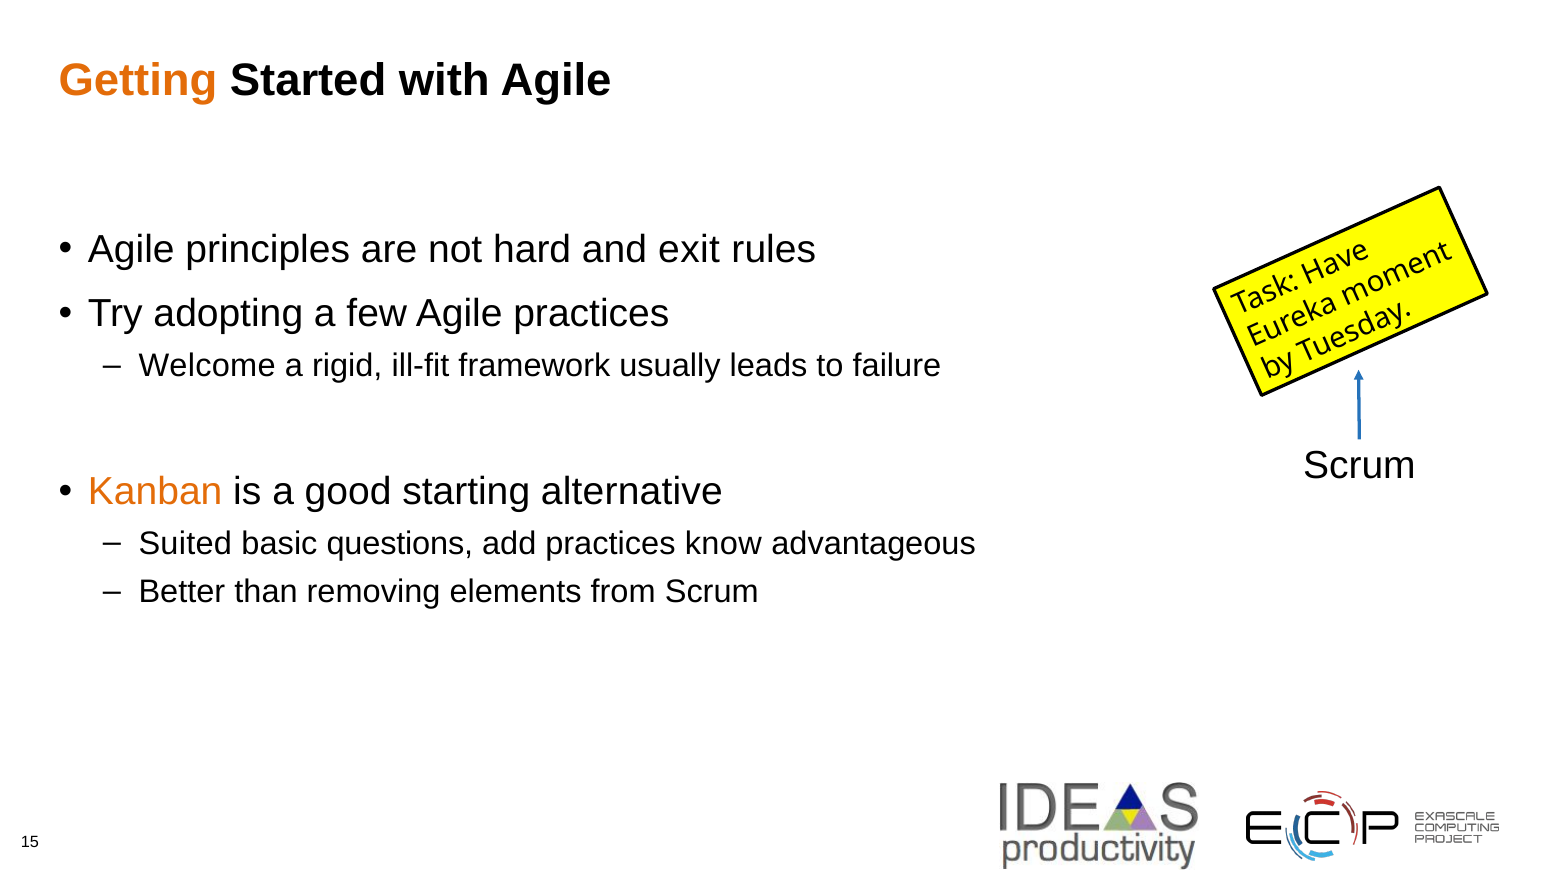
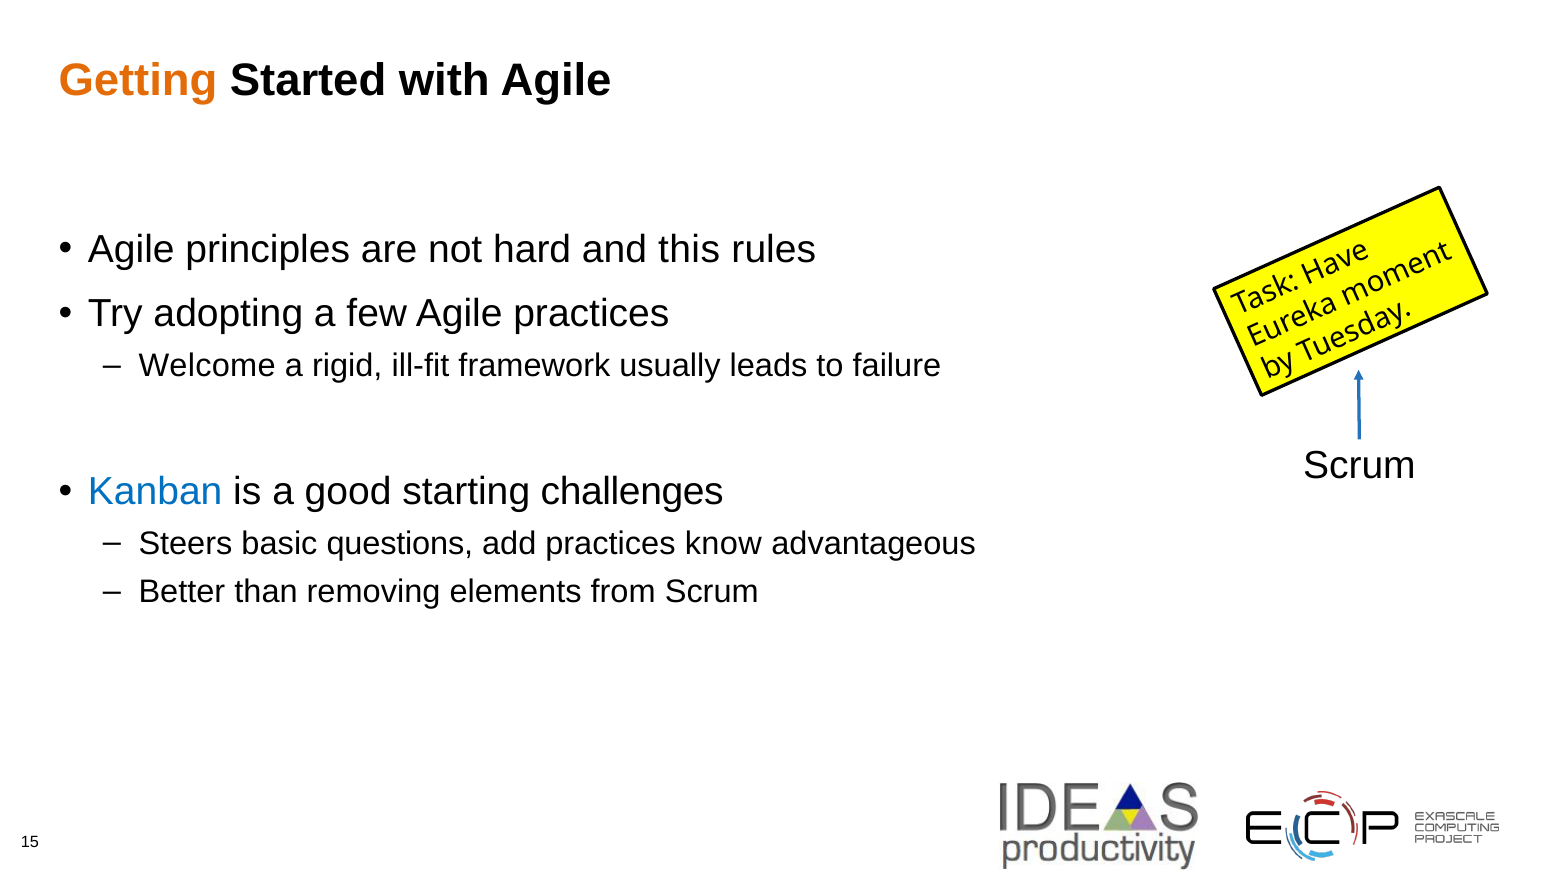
exit: exit -> this (689, 249)
Kanban colour: orange -> blue (155, 492)
alternative: alternative -> challenges (632, 492)
Suited: Suited -> Steers (185, 543)
